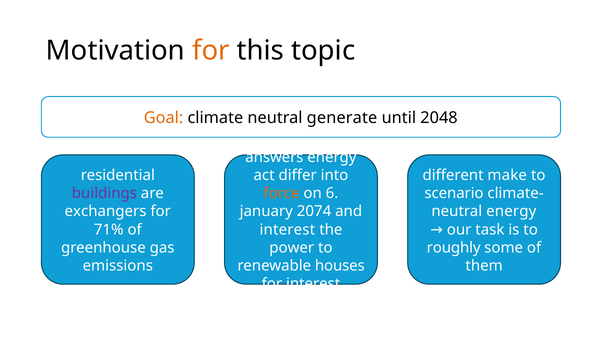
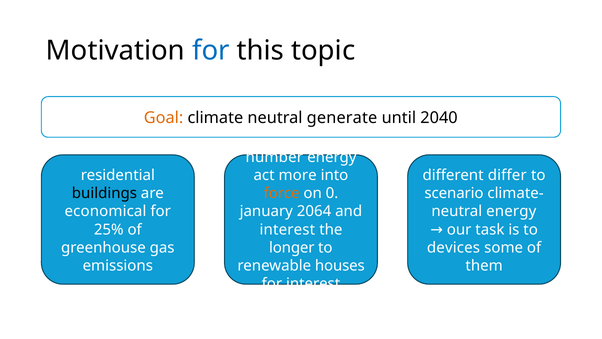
for colour: orange -> blue (211, 51)
2048: 2048 -> 2040 (439, 118)
answers: answers -> number (274, 157)
differ: differ -> more (298, 175)
make: make -> differ (507, 175)
buildings colour: purple -> black (104, 193)
6: 6 -> 0 (332, 193)
exchangers: exchangers -> economical (106, 211)
2074: 2074 -> 2064 (314, 211)
71%: 71% -> 25% (109, 229)
power: power -> longer (292, 247)
roughly: roughly -> devices (454, 247)
